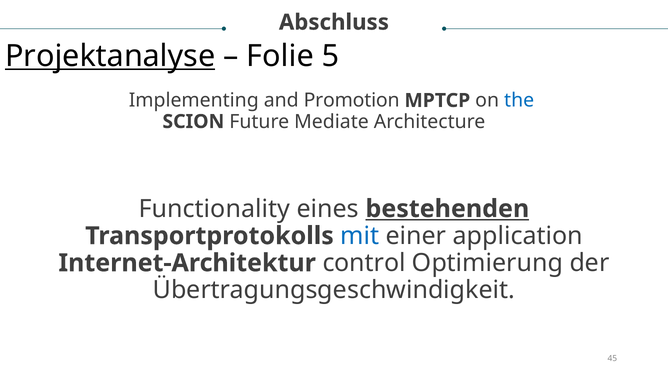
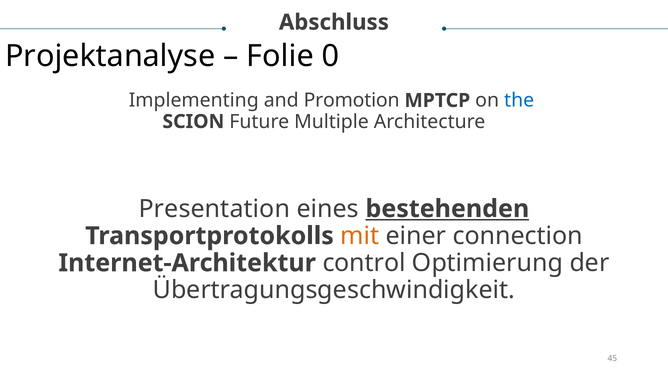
Projektanalyse underline: present -> none (110, 56)
5: 5 -> 0 (331, 56)
Mediate: Mediate -> Multiple (331, 122)
Functionality: Functionality -> Presentation (214, 209)
mit colour: blue -> orange (360, 236)
application: application -> connection (518, 236)
